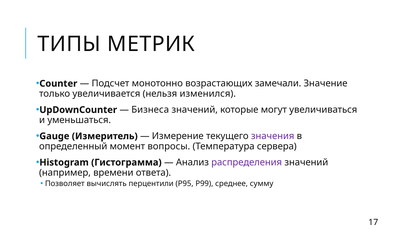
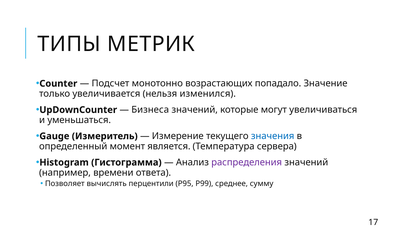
замечали: замечали -> попадало (278, 84)
значения colour: purple -> blue (273, 136)
вопросы: вопросы -> является (169, 146)
